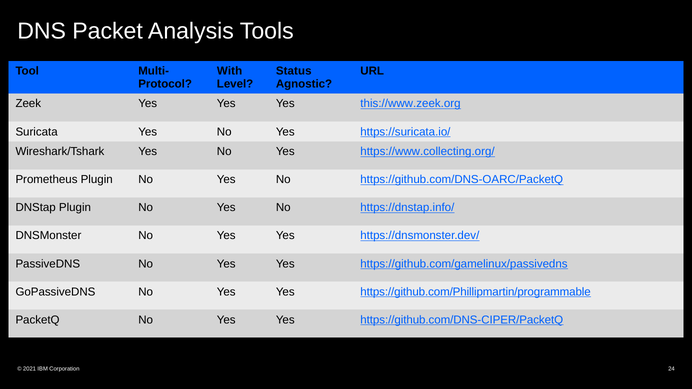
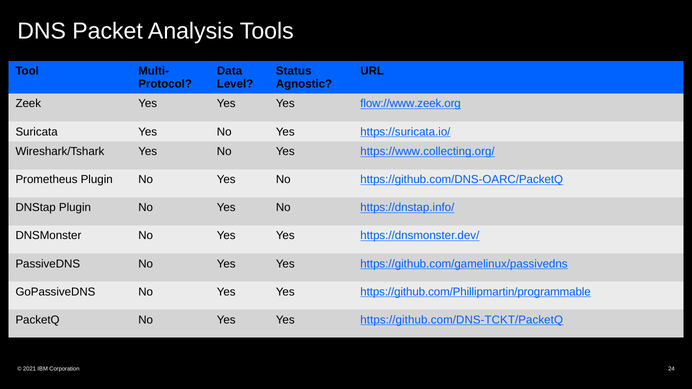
With: With -> Data (230, 71)
this://www.zeek.org: this://www.zeek.org -> flow://www.zeek.org (411, 104)
https://github.com/DNS-CIPER/PacketQ: https://github.com/DNS-CIPER/PacketQ -> https://github.com/DNS-TCKT/PacketQ (462, 320)
